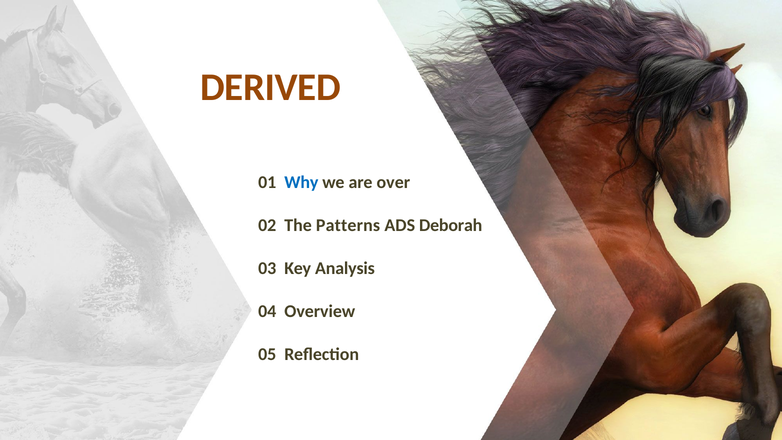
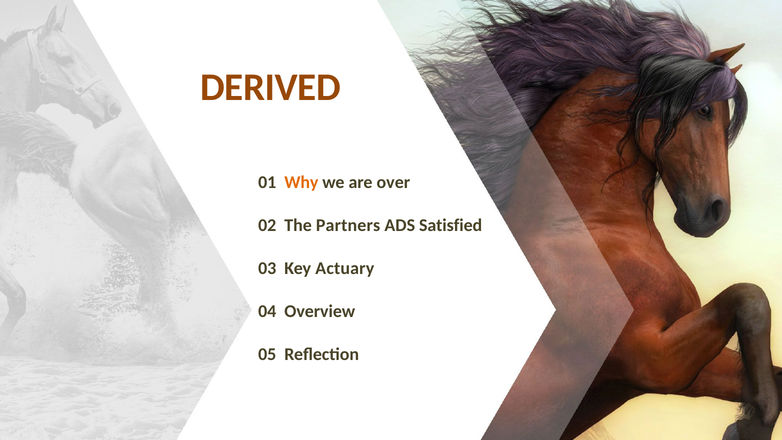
Why colour: blue -> orange (301, 182)
Patterns: Patterns -> Partners (348, 225)
Deborah: Deborah -> Satisfied (451, 225)
Analysis: Analysis -> Actuary (345, 268)
